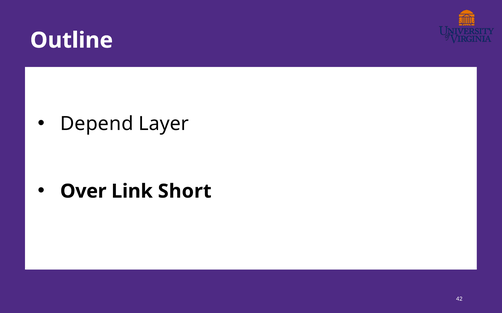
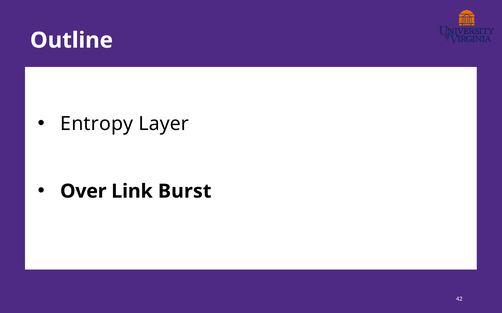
Depend: Depend -> Entropy (97, 124)
Short: Short -> Burst (185, 192)
